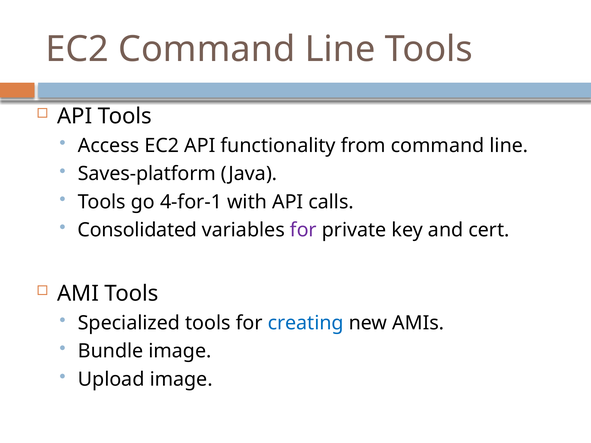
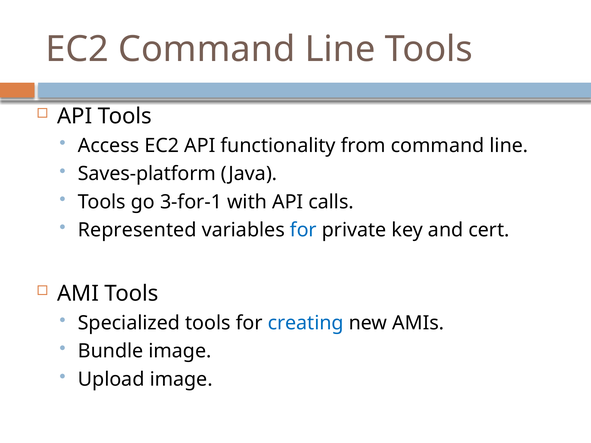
4-for-1: 4-for-1 -> 3-for-1 (191, 202)
Consolidated: Consolidated -> Represented (137, 230)
for colour: purple -> blue (303, 230)
